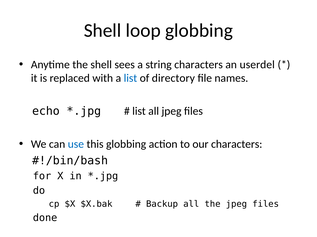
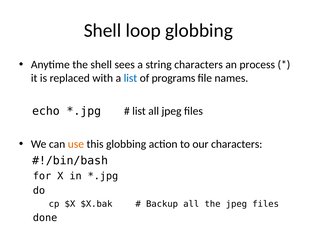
userdel: userdel -> process (257, 65)
directory: directory -> programs (173, 78)
use colour: blue -> orange (76, 145)
